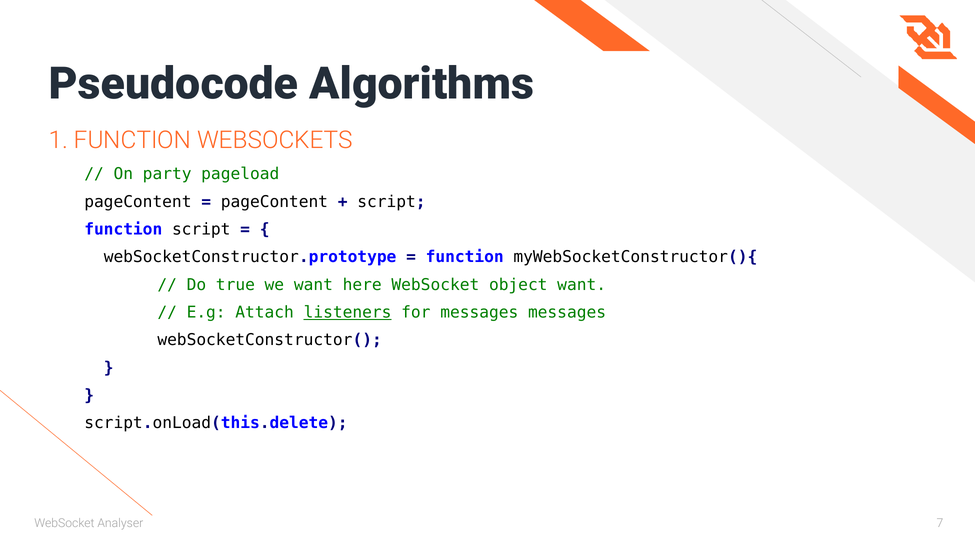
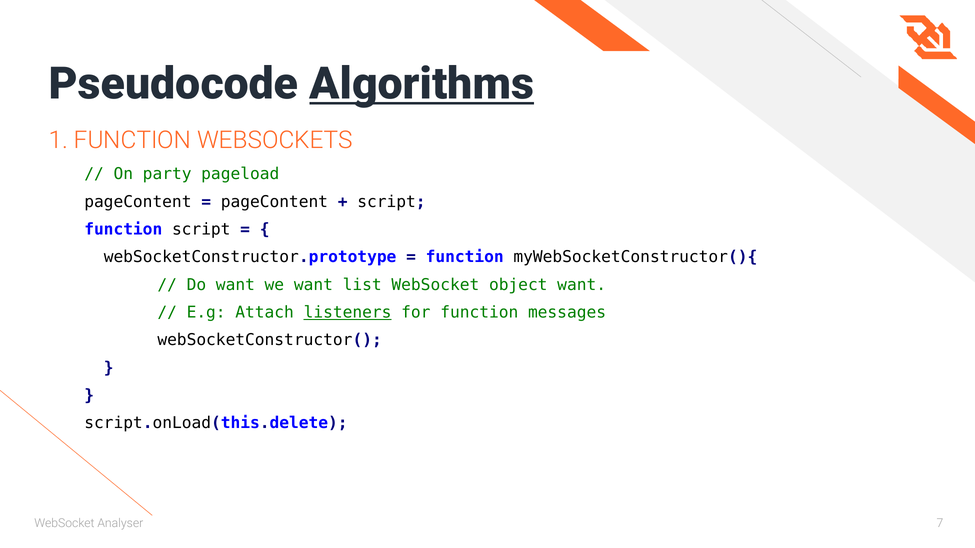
Algorithms underline: none -> present (422, 84)
Do true: true -> want (235, 285)
here: here -> list (362, 285)
for messages: messages -> function (479, 313)
